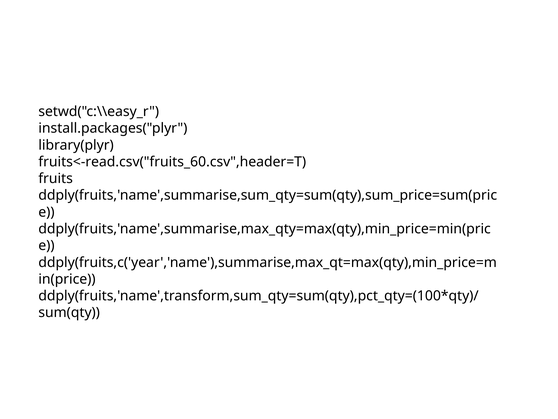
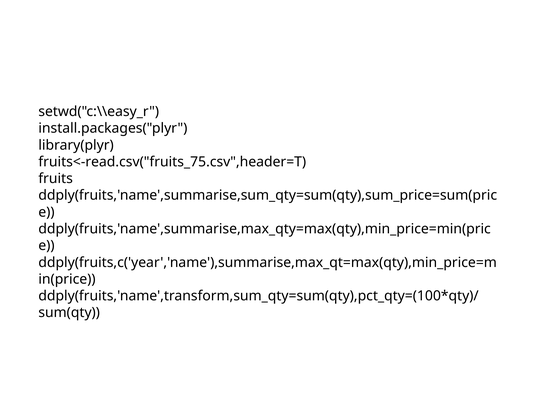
fruits<-read.csv("fruits_60.csv",header=T: fruits<-read.csv("fruits_60.csv",header=T -> fruits<-read.csv("fruits_75.csv",header=T (172, 162)
